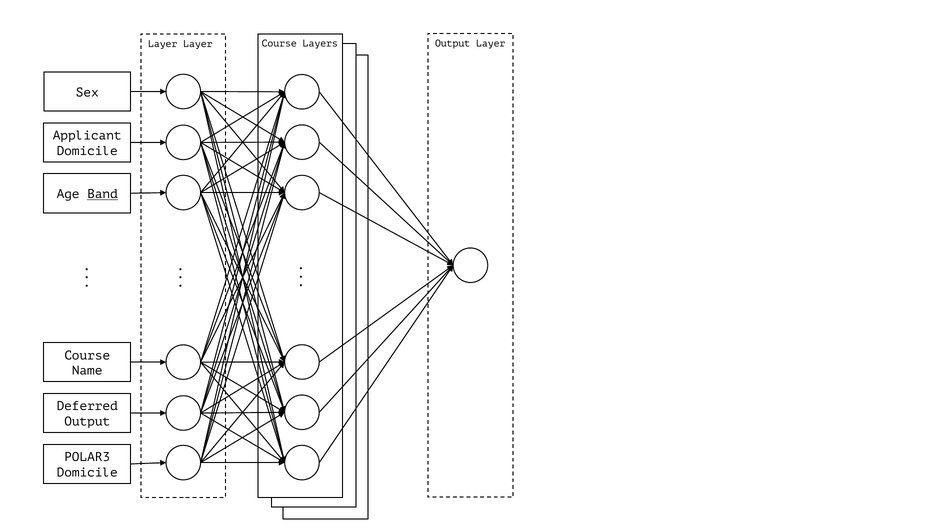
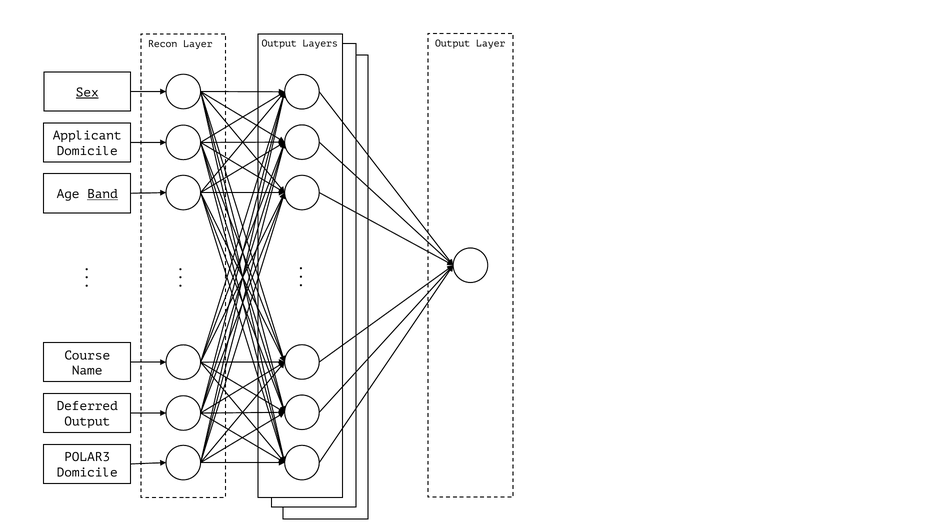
Course: Course -> Output (279, 43)
Layer: Layer -> Recon (163, 44)
Sex underline: none -> present (87, 92)
